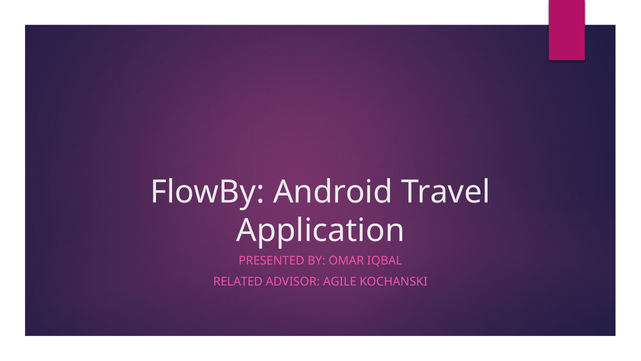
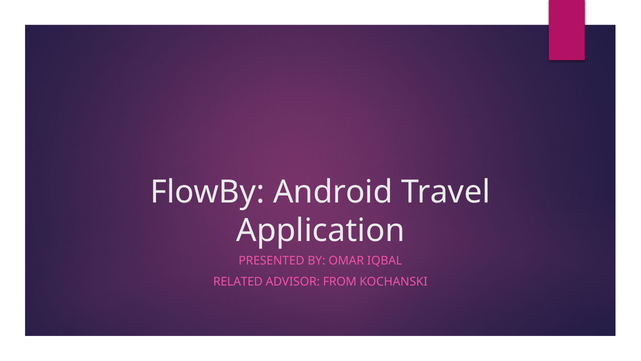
AGILE: AGILE -> FROM (340, 281)
